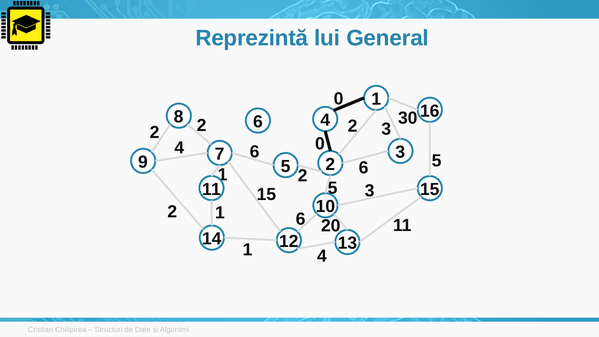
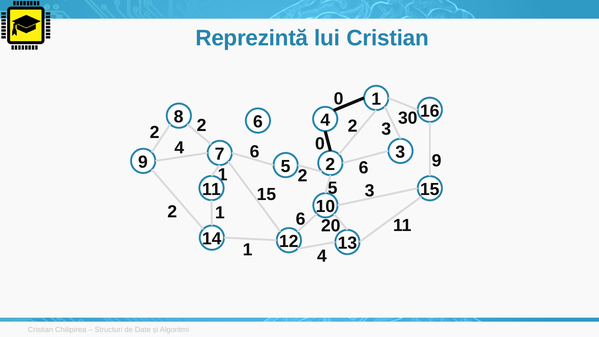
lui General: General -> Cristian (388, 38)
5: 5 -> 9 (437, 161)
